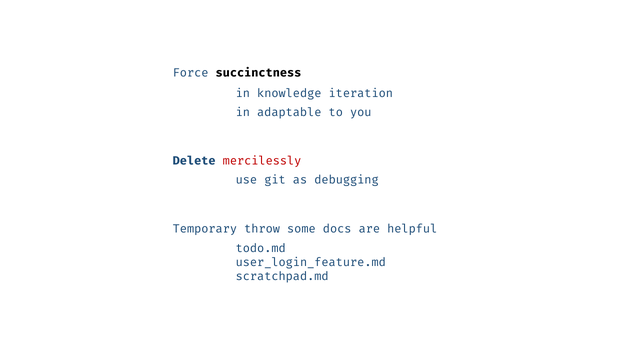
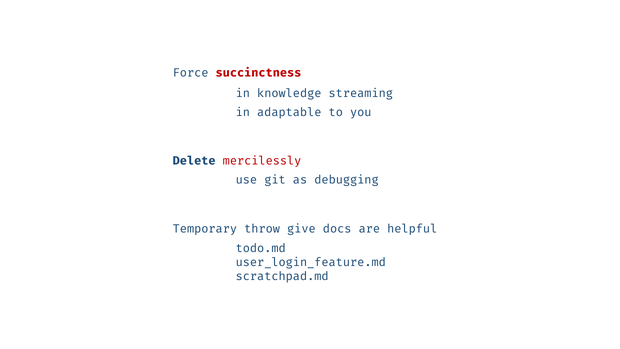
succinctness colour: black -> red (258, 73)
iteration: iteration -> streaming (361, 93)
some: some -> give (301, 229)
